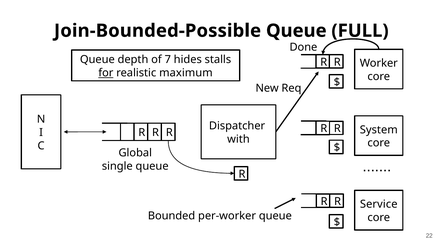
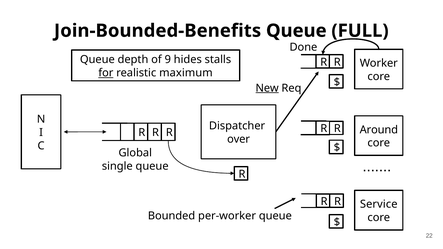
Join-Bounded-Possible: Join-Bounded-Possible -> Join-Bounded-Benefits (158, 31)
7: 7 -> 9 (168, 60)
New underline: none -> present (267, 88)
System: System -> Around (379, 130)
with: with -> over (239, 139)
